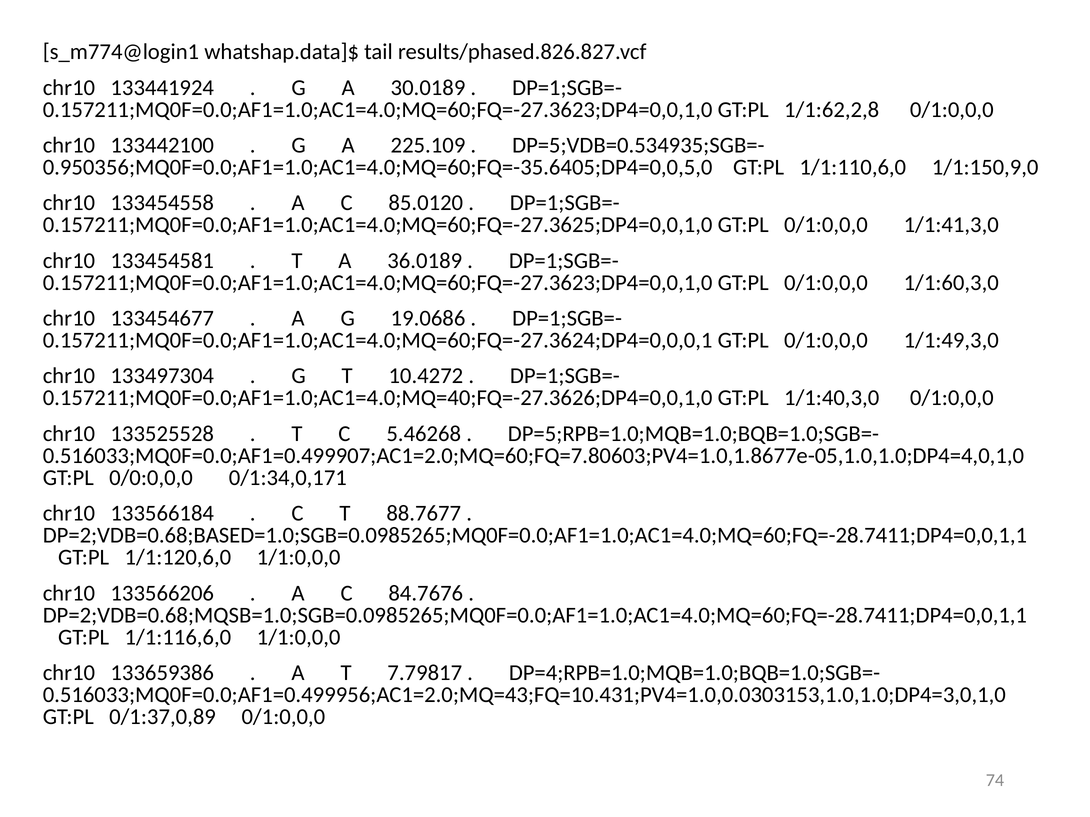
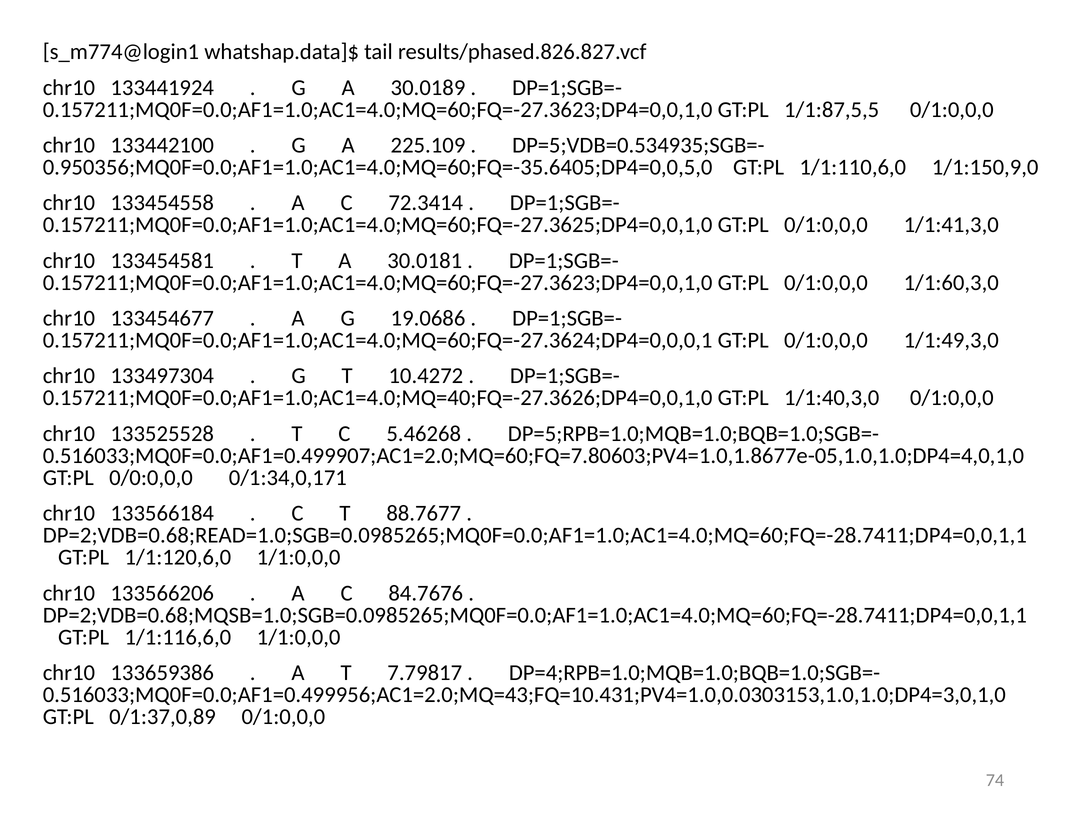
1/1:62,2,8: 1/1:62,2,8 -> 1/1:87,5,5 (832, 110)
85.0120: 85.0120 -> 72.3414 (426, 203)
36.0189: 36.0189 -> 30.0181 (425, 261)
DP=2;VDB=0.68;BASED=1.0;SGB=0.0985265;MQ0F=0.0;AF1=1.0;AC1=4.0;MQ=60;FQ=-28.7411;DP4=0,0,1,1: DP=2;VDB=0.68;BASED=1.0;SGB=0.0985265;MQ0F=0.0;AF1=1.0;AC1=4.0;MQ=60;FQ=-28.7411;DP4=0,0,1,1 -> DP=2;VDB=0.68;READ=1.0;SGB=0.0985265;MQ0F=0.0;AF1=1.0;AC1=4.0;MQ=60;FQ=-28.7411;DP4=0,0,1,1 (535, 536)
